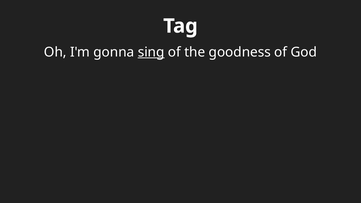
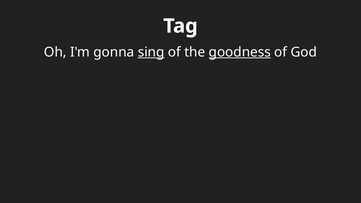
goodness underline: none -> present (240, 52)
